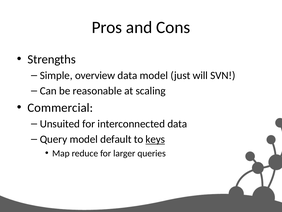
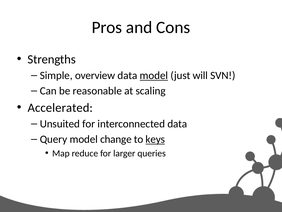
model underline: none -> present (154, 75)
Commercial: Commercial -> Accelerated (60, 107)
default: default -> change (116, 139)
